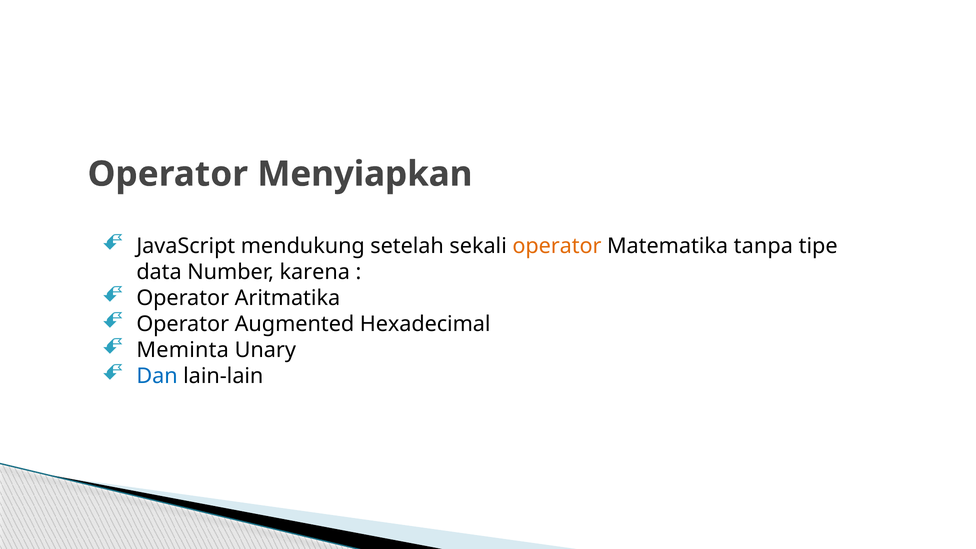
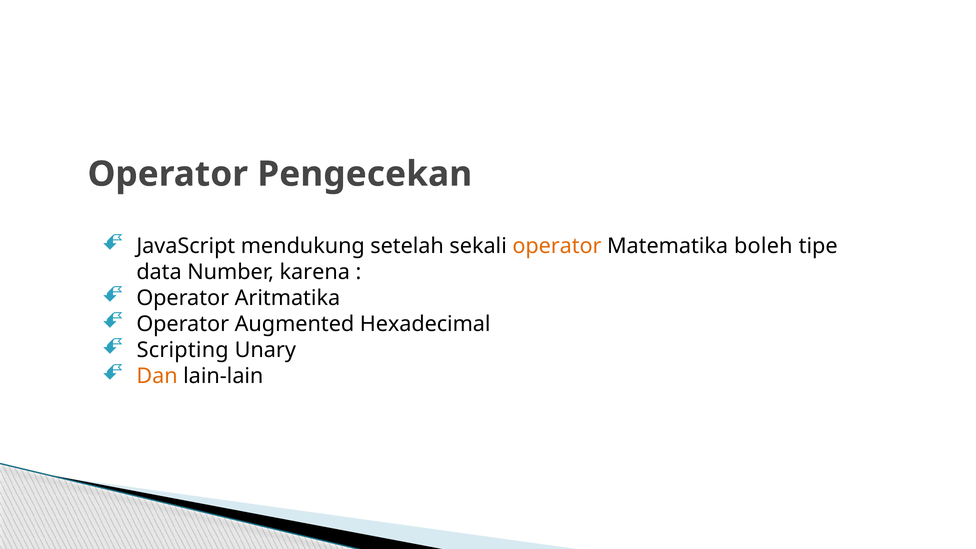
Menyiapkan: Menyiapkan -> Pengecekan (365, 174)
tanpa: tanpa -> boleh (763, 246)
Meminta: Meminta -> Scripting (183, 350)
Dan colour: blue -> orange (157, 376)
